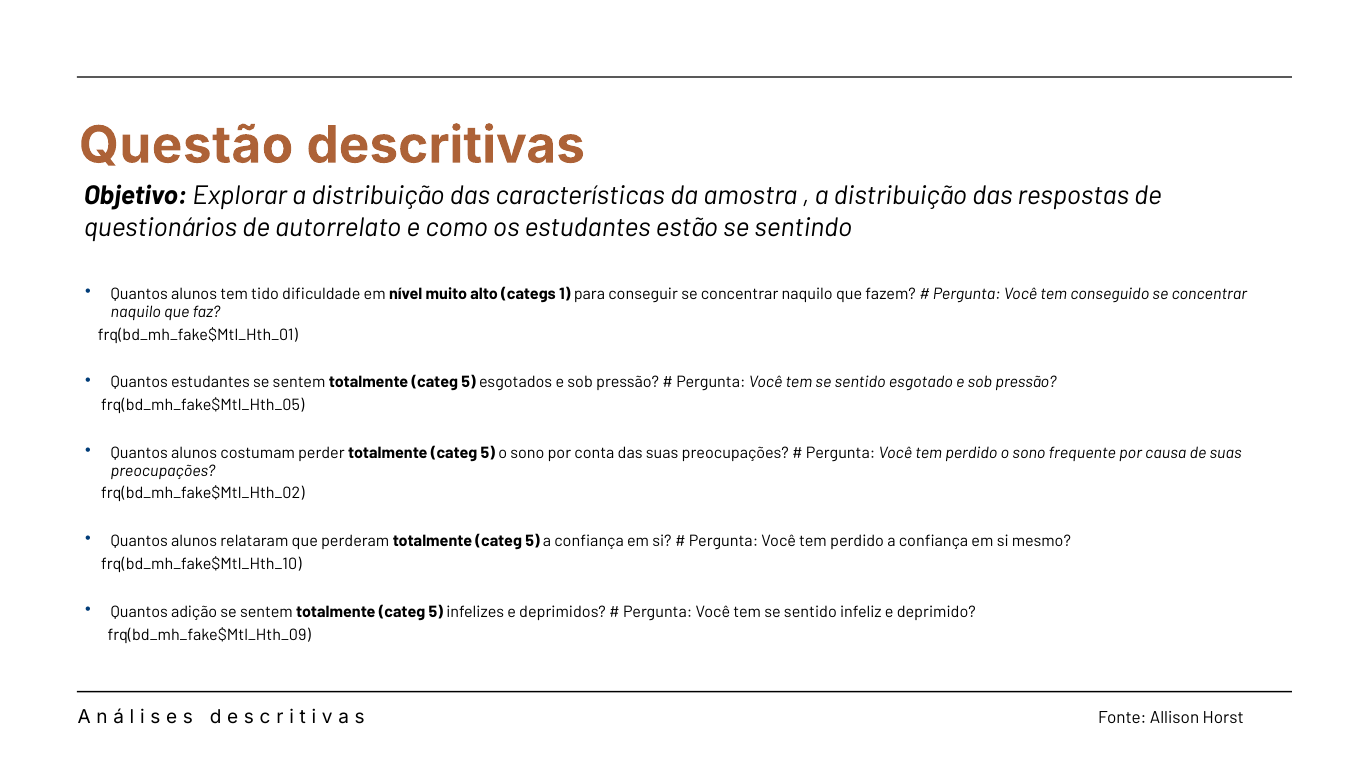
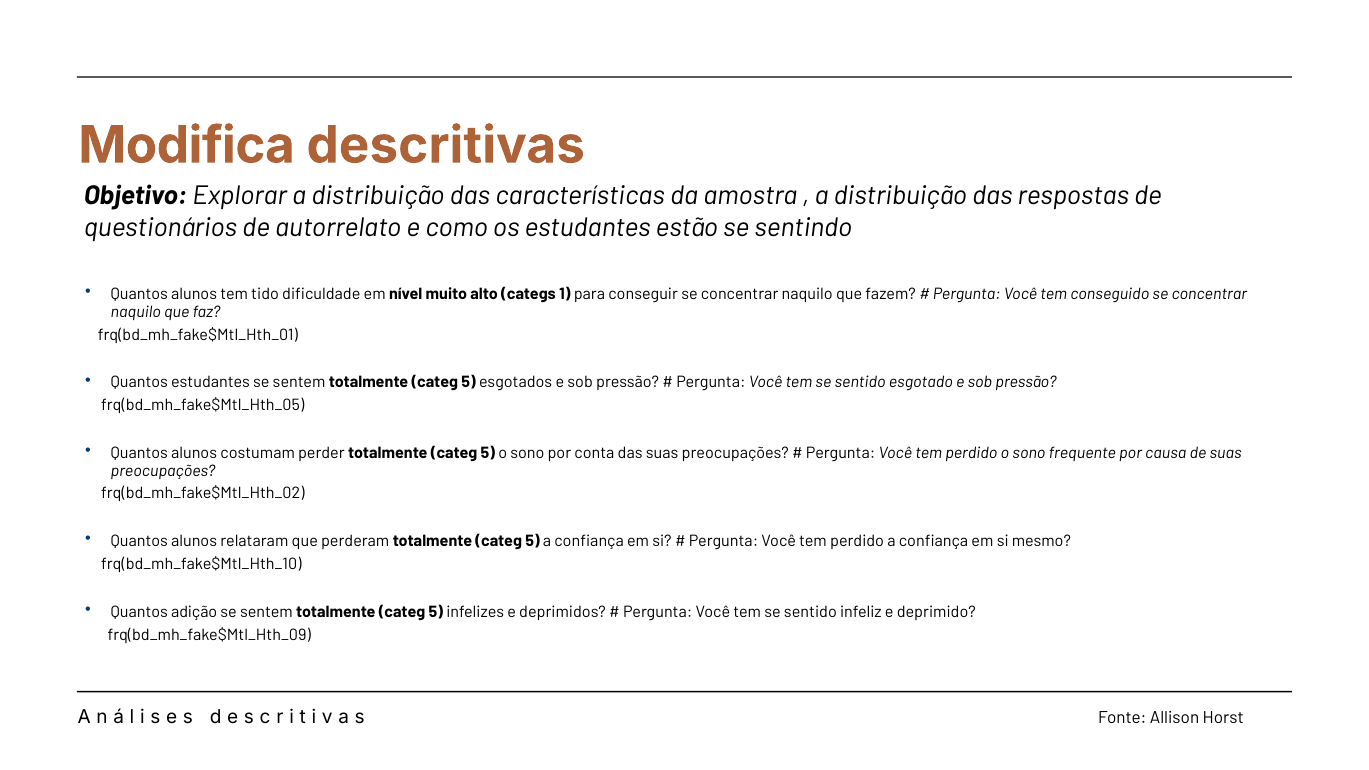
Questão: Questão -> Modifica (187, 146)
